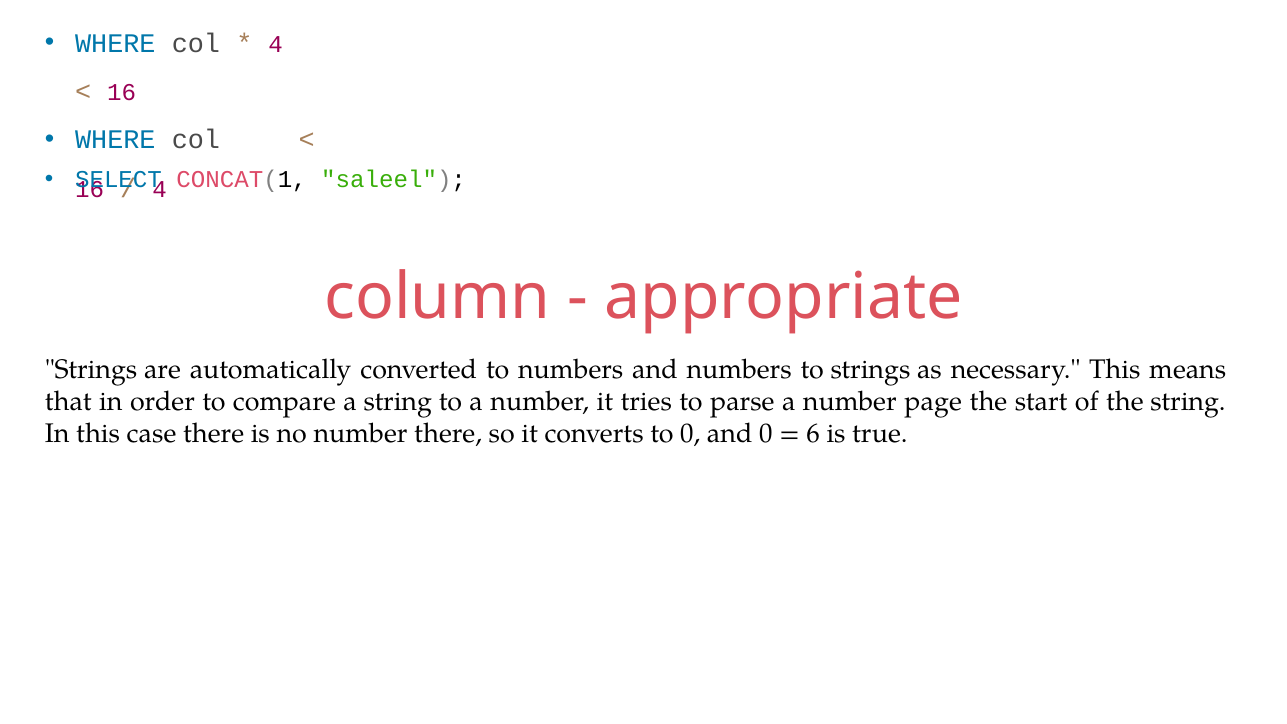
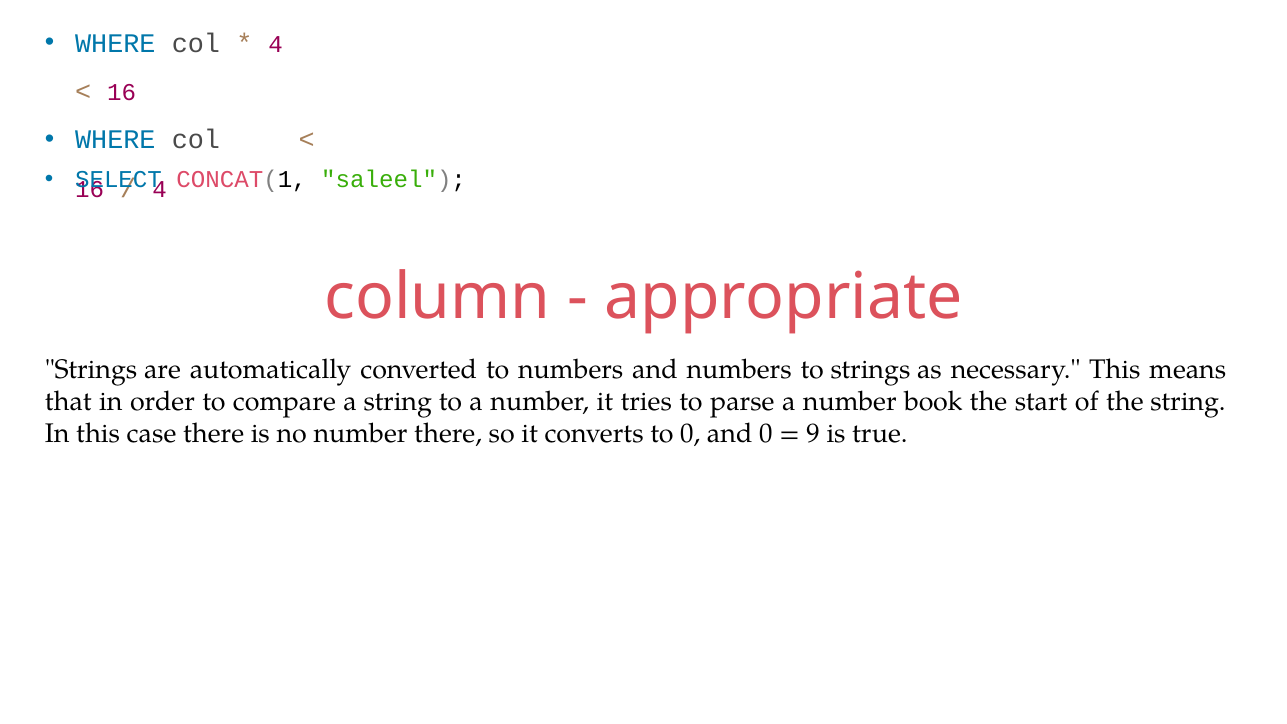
page: page -> book (933, 402)
6: 6 -> 9 (813, 434)
